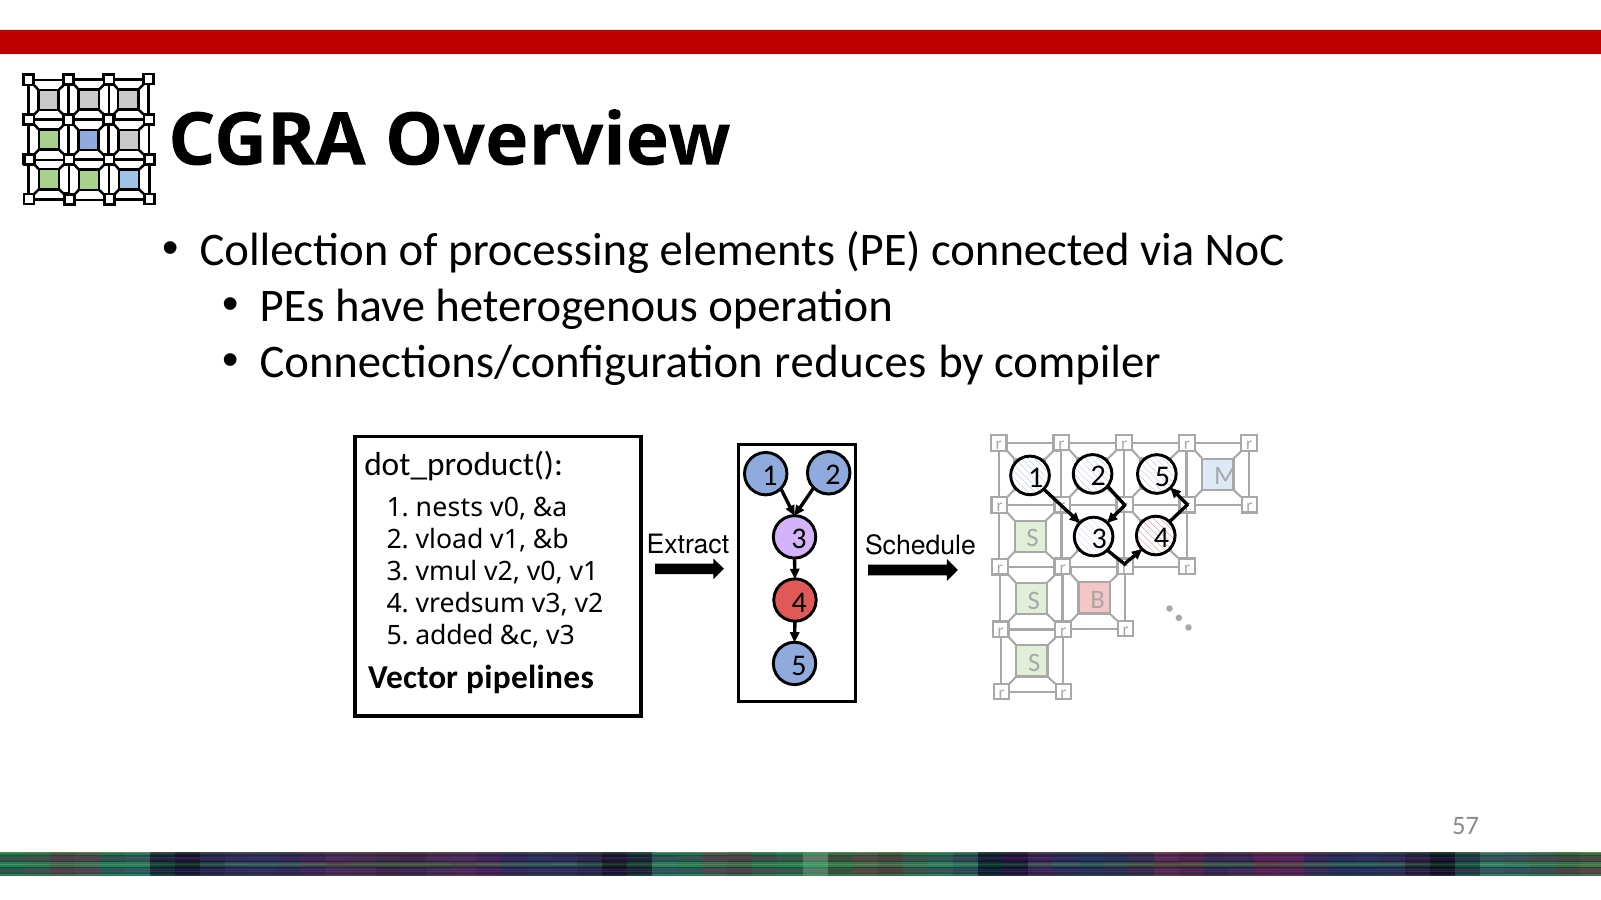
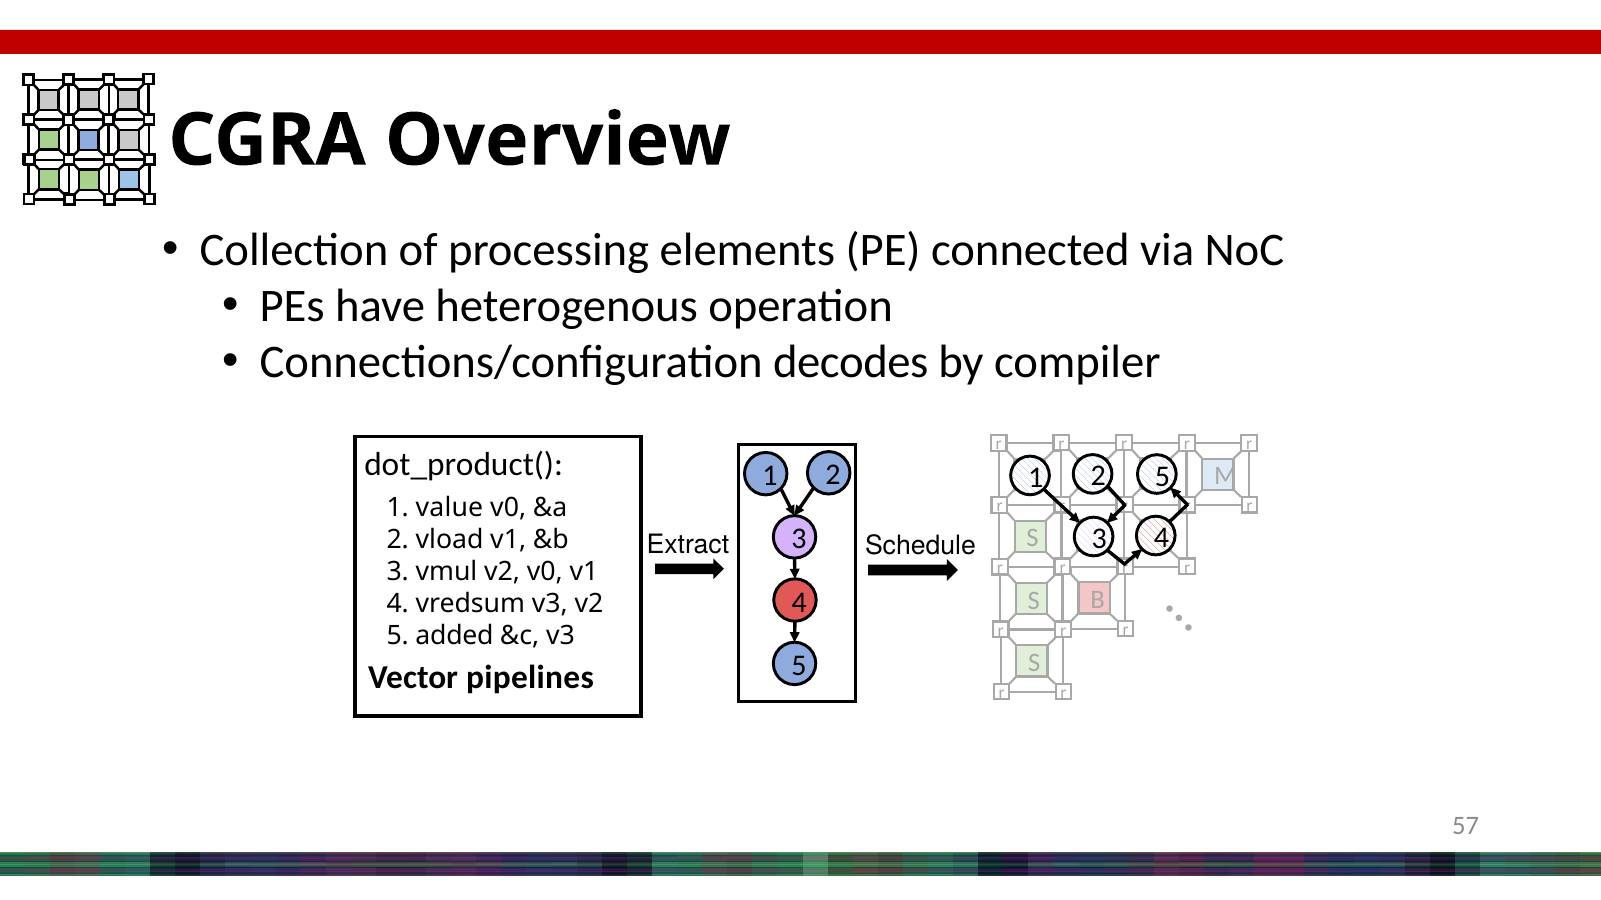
reduces: reduces -> decodes (851, 363)
nests: nests -> value (449, 508)
